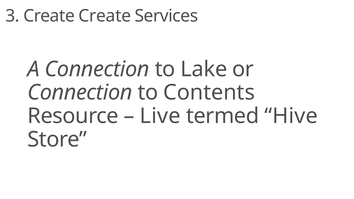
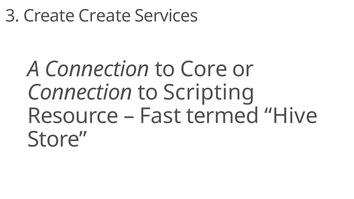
Lake: Lake -> Core (204, 69)
Contents: Contents -> Scripting (209, 93)
Live: Live -> Fast (160, 116)
